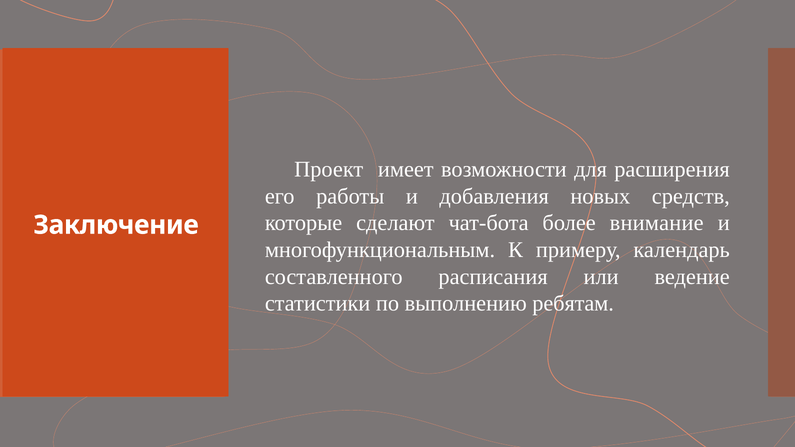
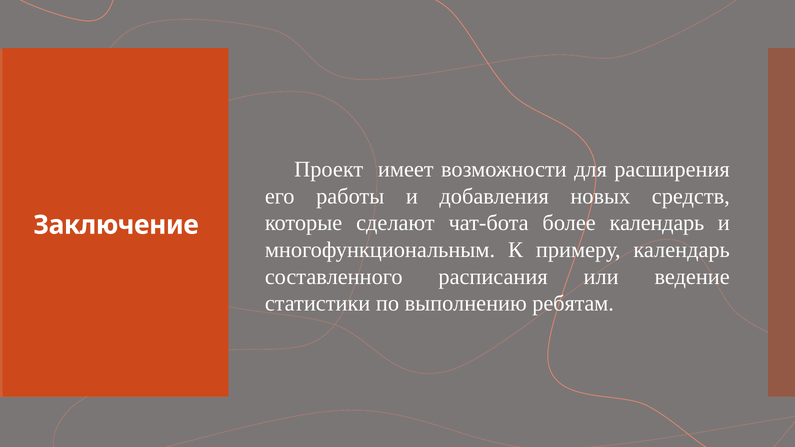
более внимание: внимание -> календарь (657, 223)
